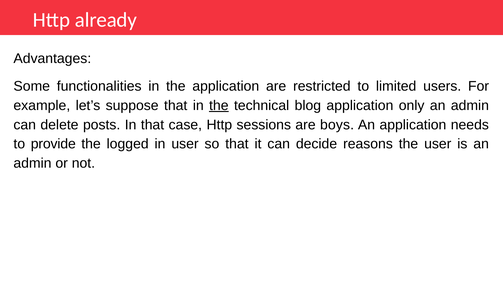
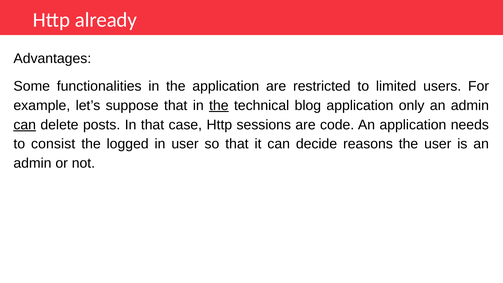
can underline: none -> present (25, 125)
boys: boys -> code (337, 125)
provide: provide -> consist (53, 144)
